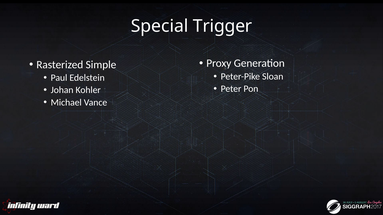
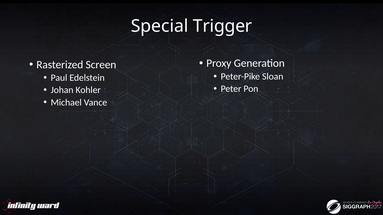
Simple: Simple -> Screen (101, 65)
